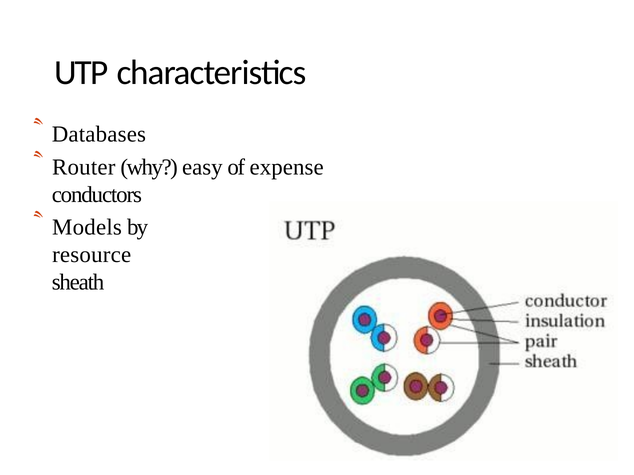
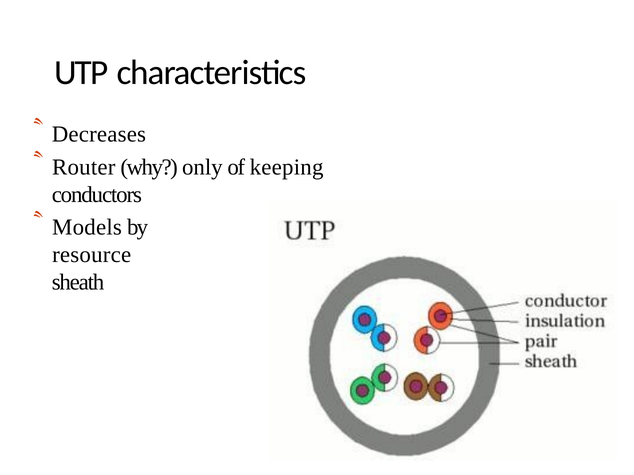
Databases: Databases -> Decreases (99, 134)
easy: easy -> only (202, 167)
expense: expense -> keeping (287, 167)
